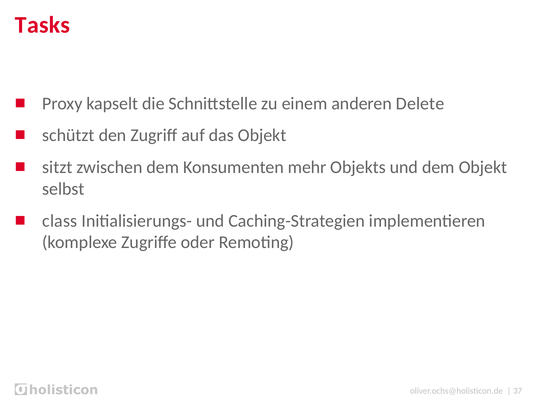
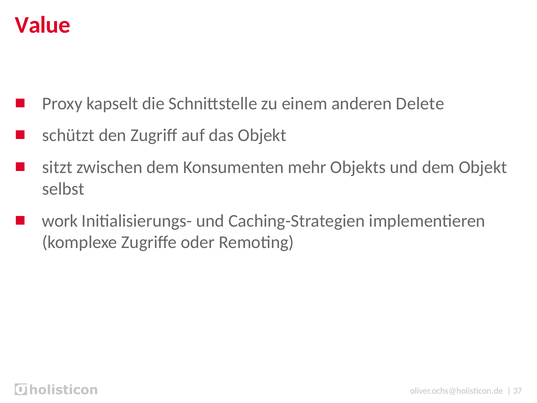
Tasks: Tasks -> Value (43, 25)
class: class -> work (60, 221)
